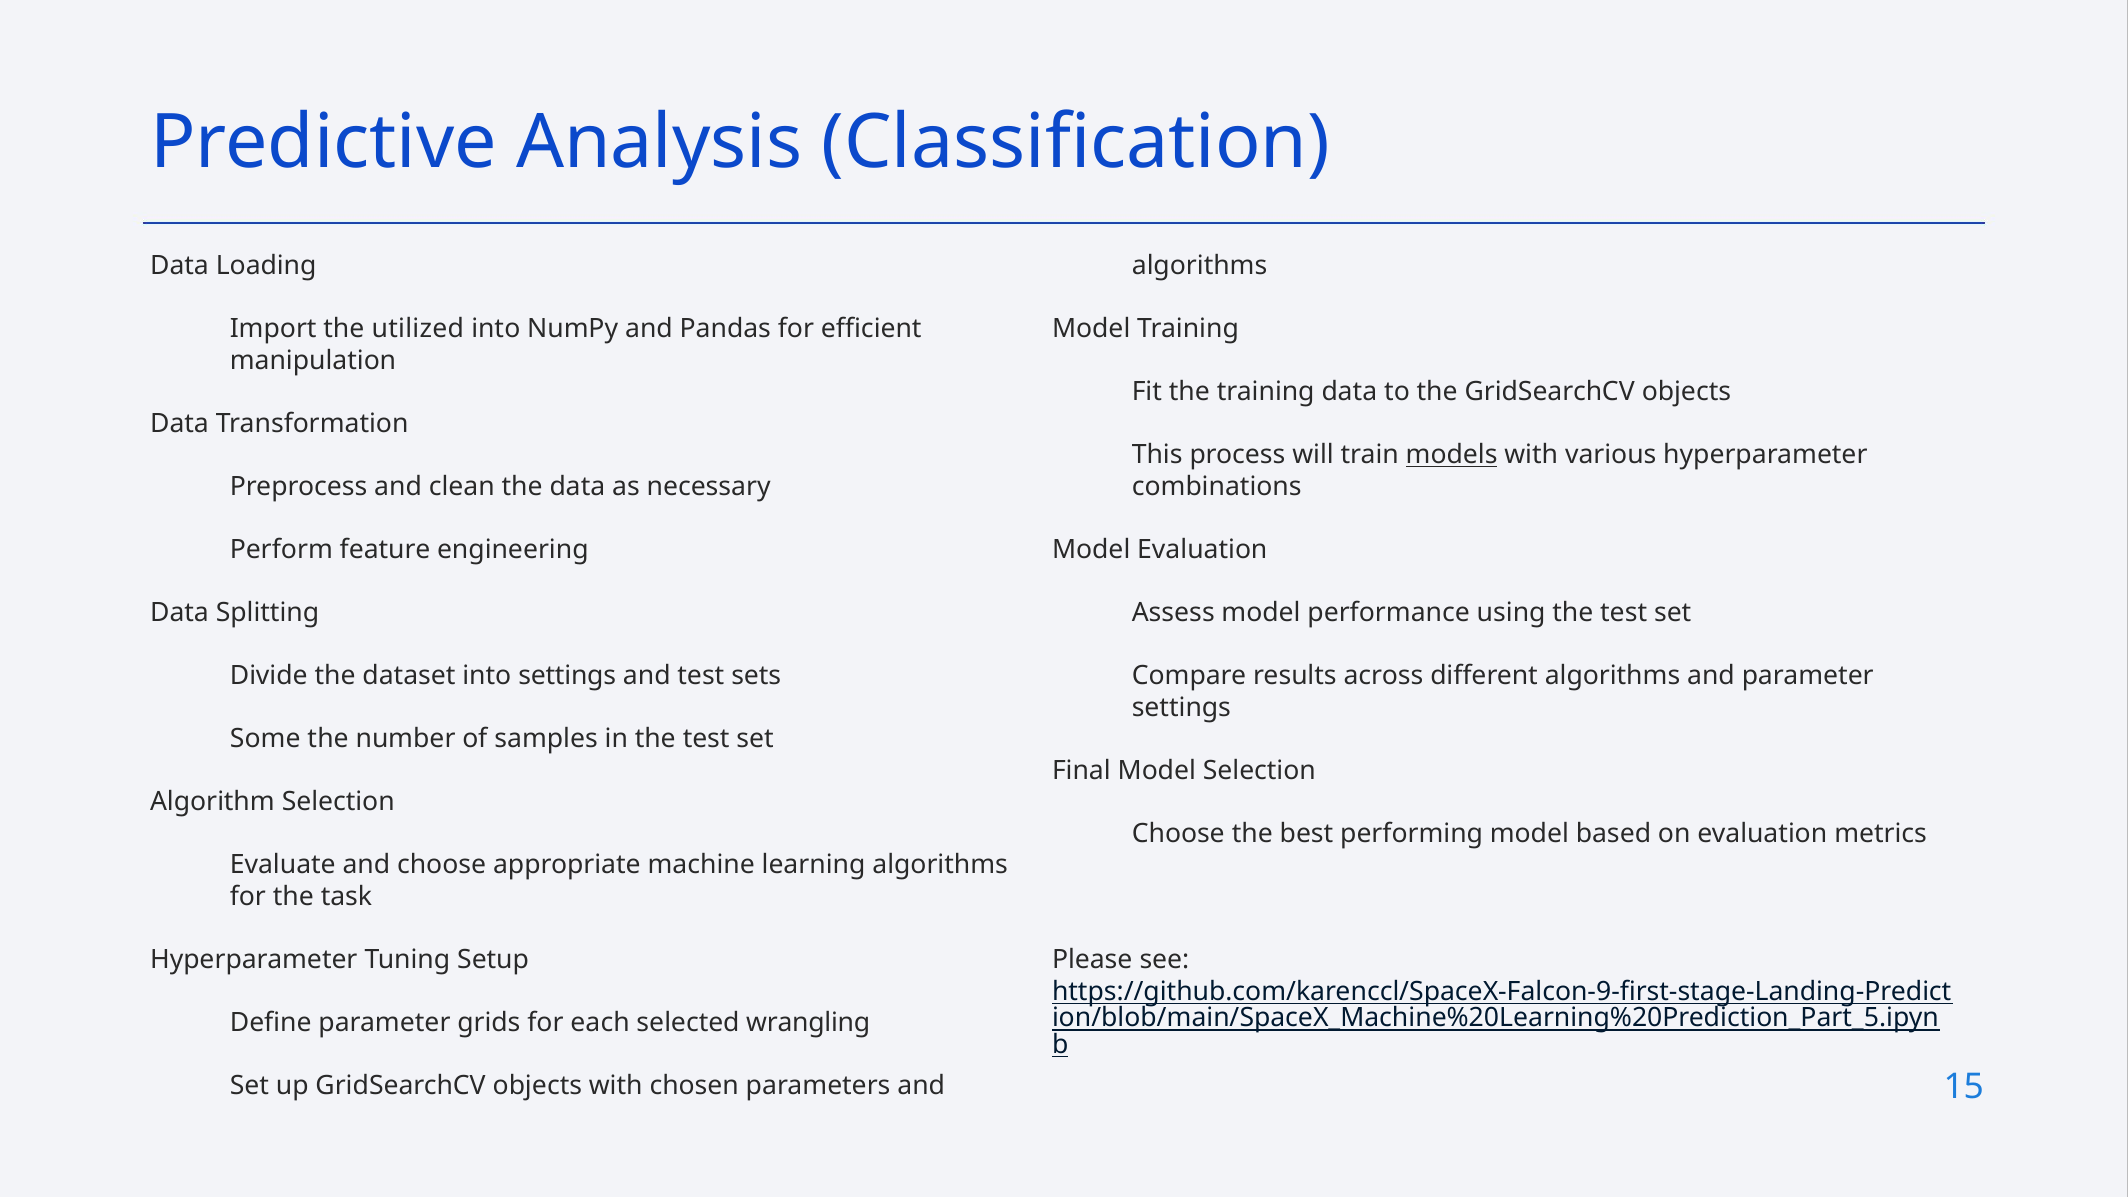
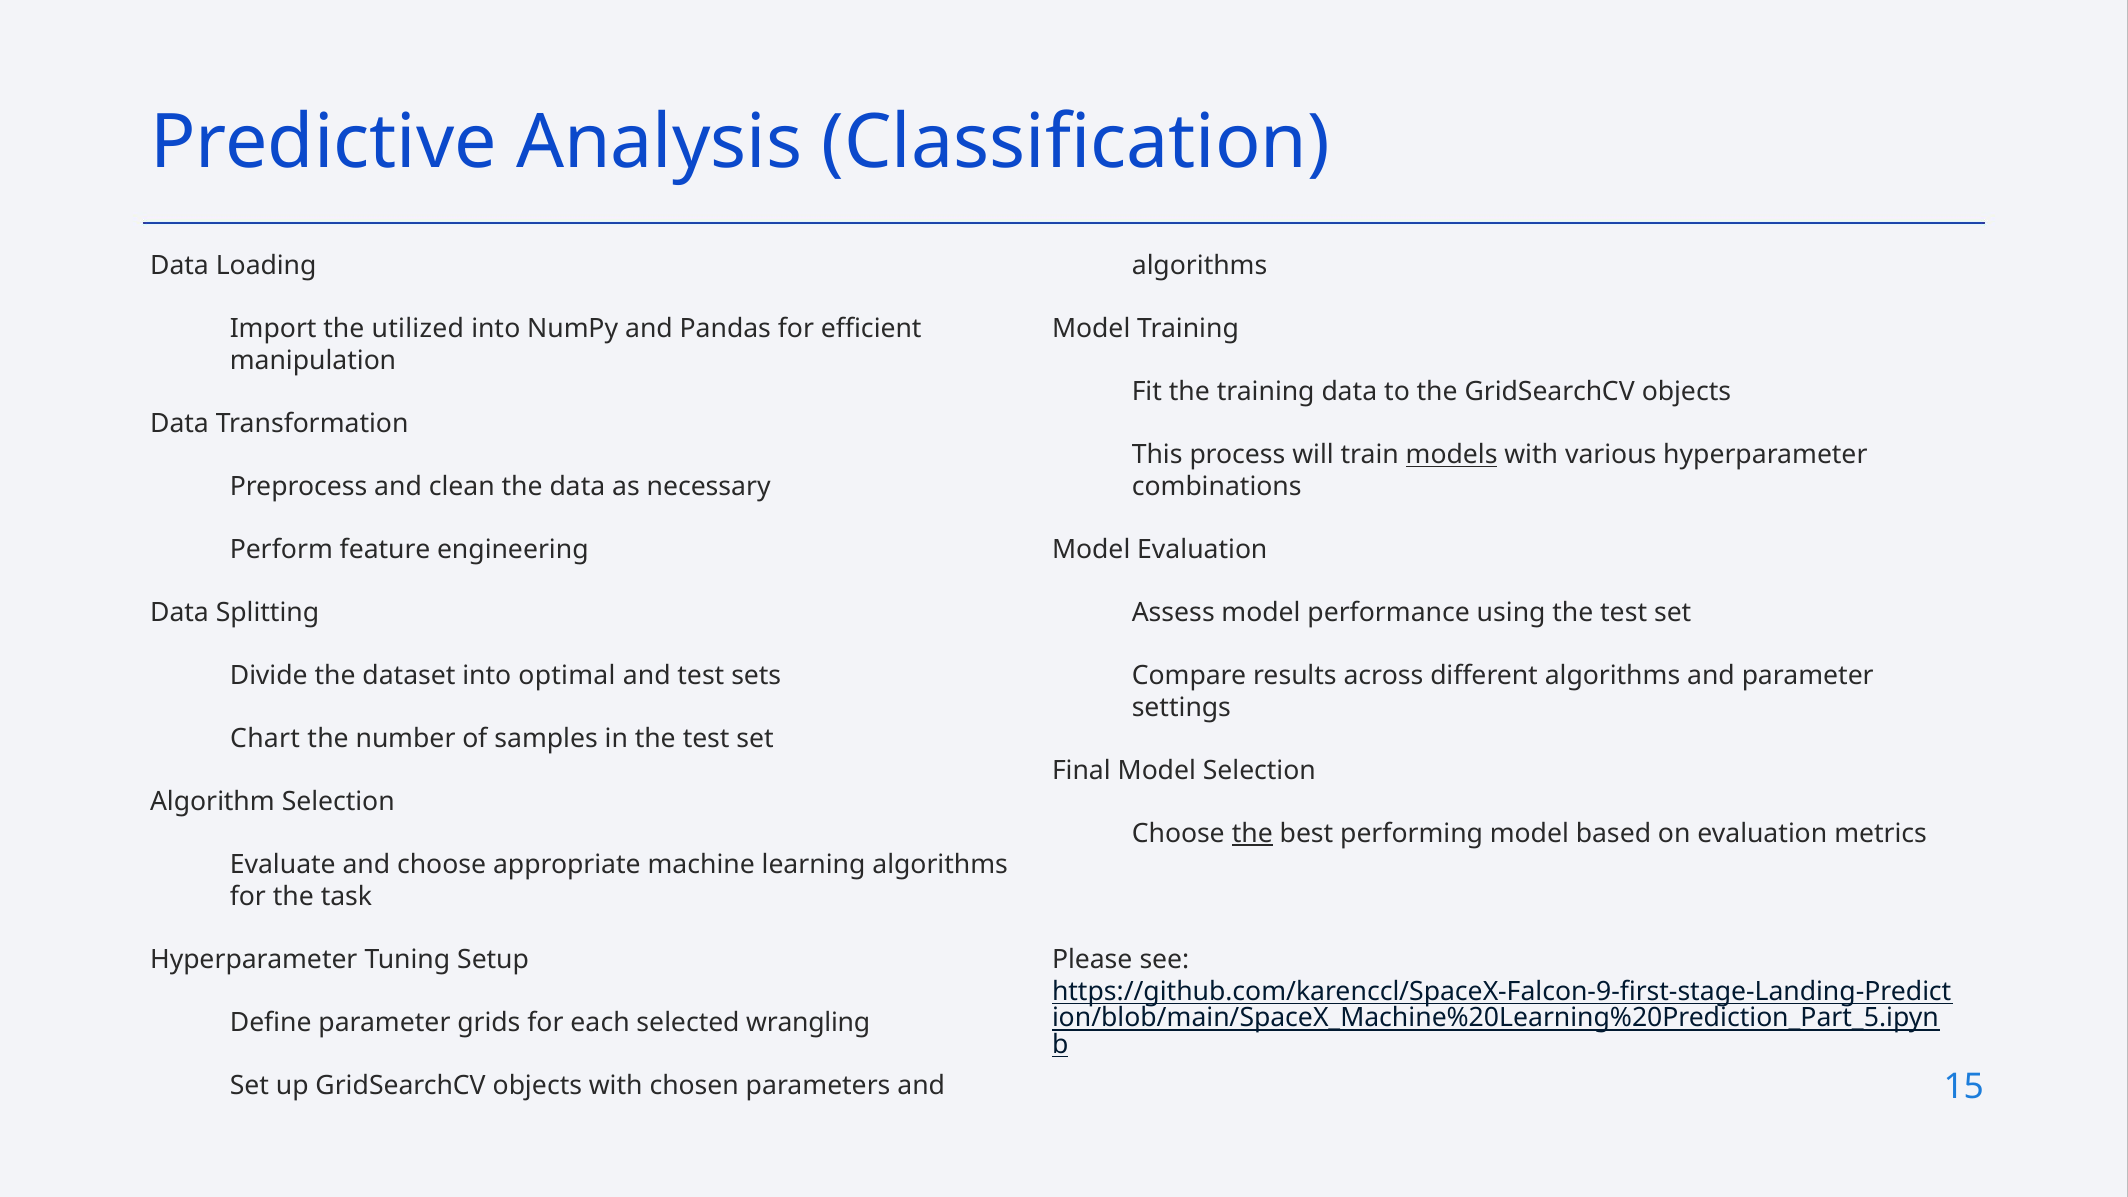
into settings: settings -> optimal (567, 676)
Some: Some -> Chart (265, 739)
the underline: none -> present (1252, 834)
